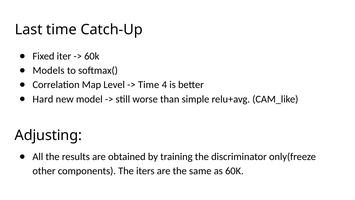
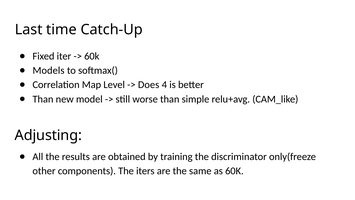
Time: Time -> Does (149, 85)
Hard: Hard -> Than (43, 99)
